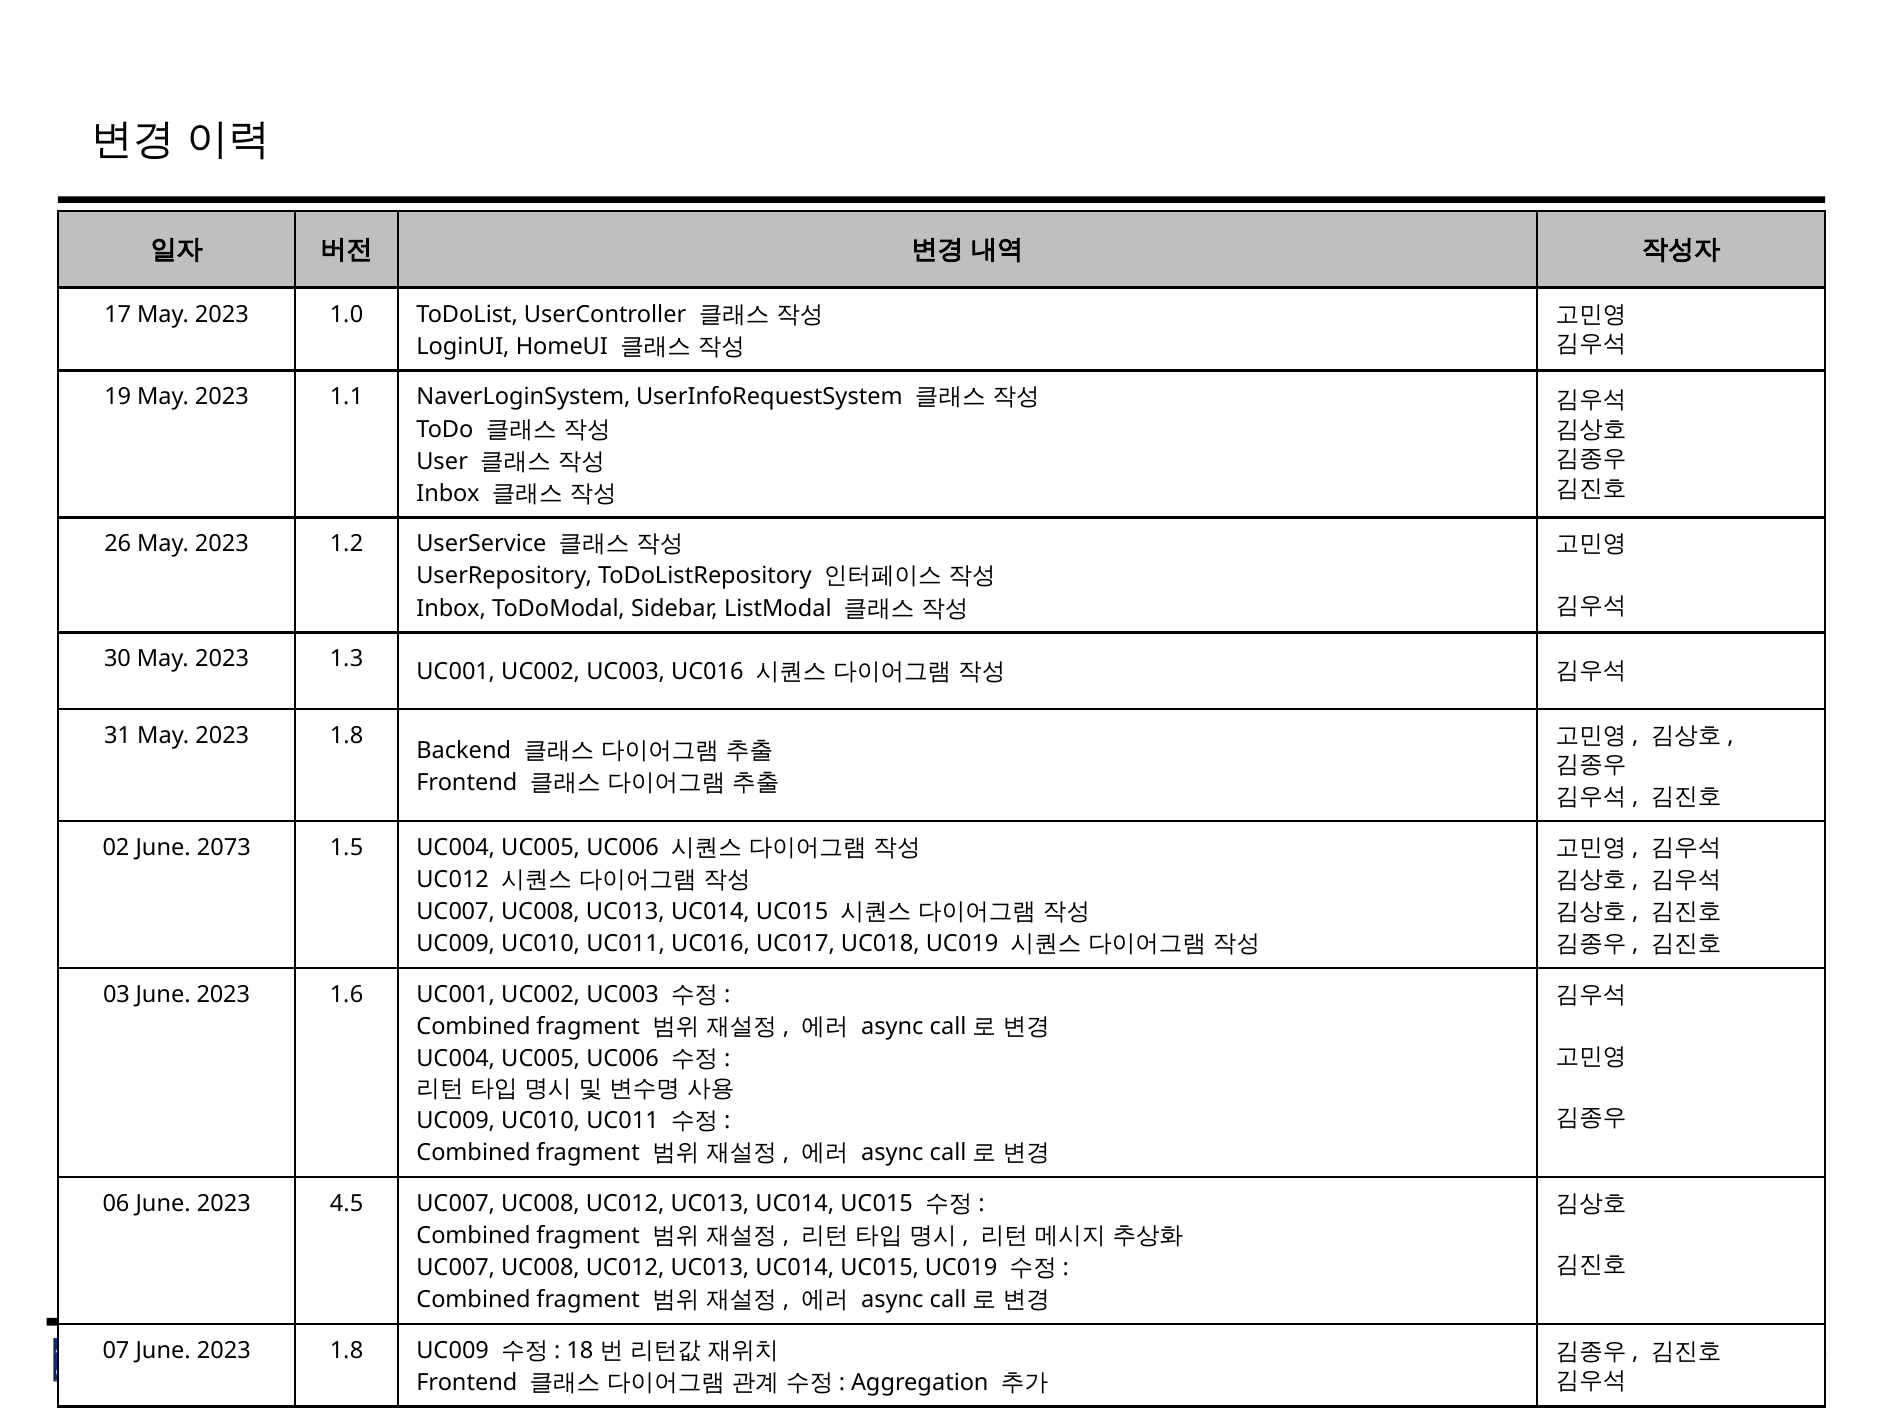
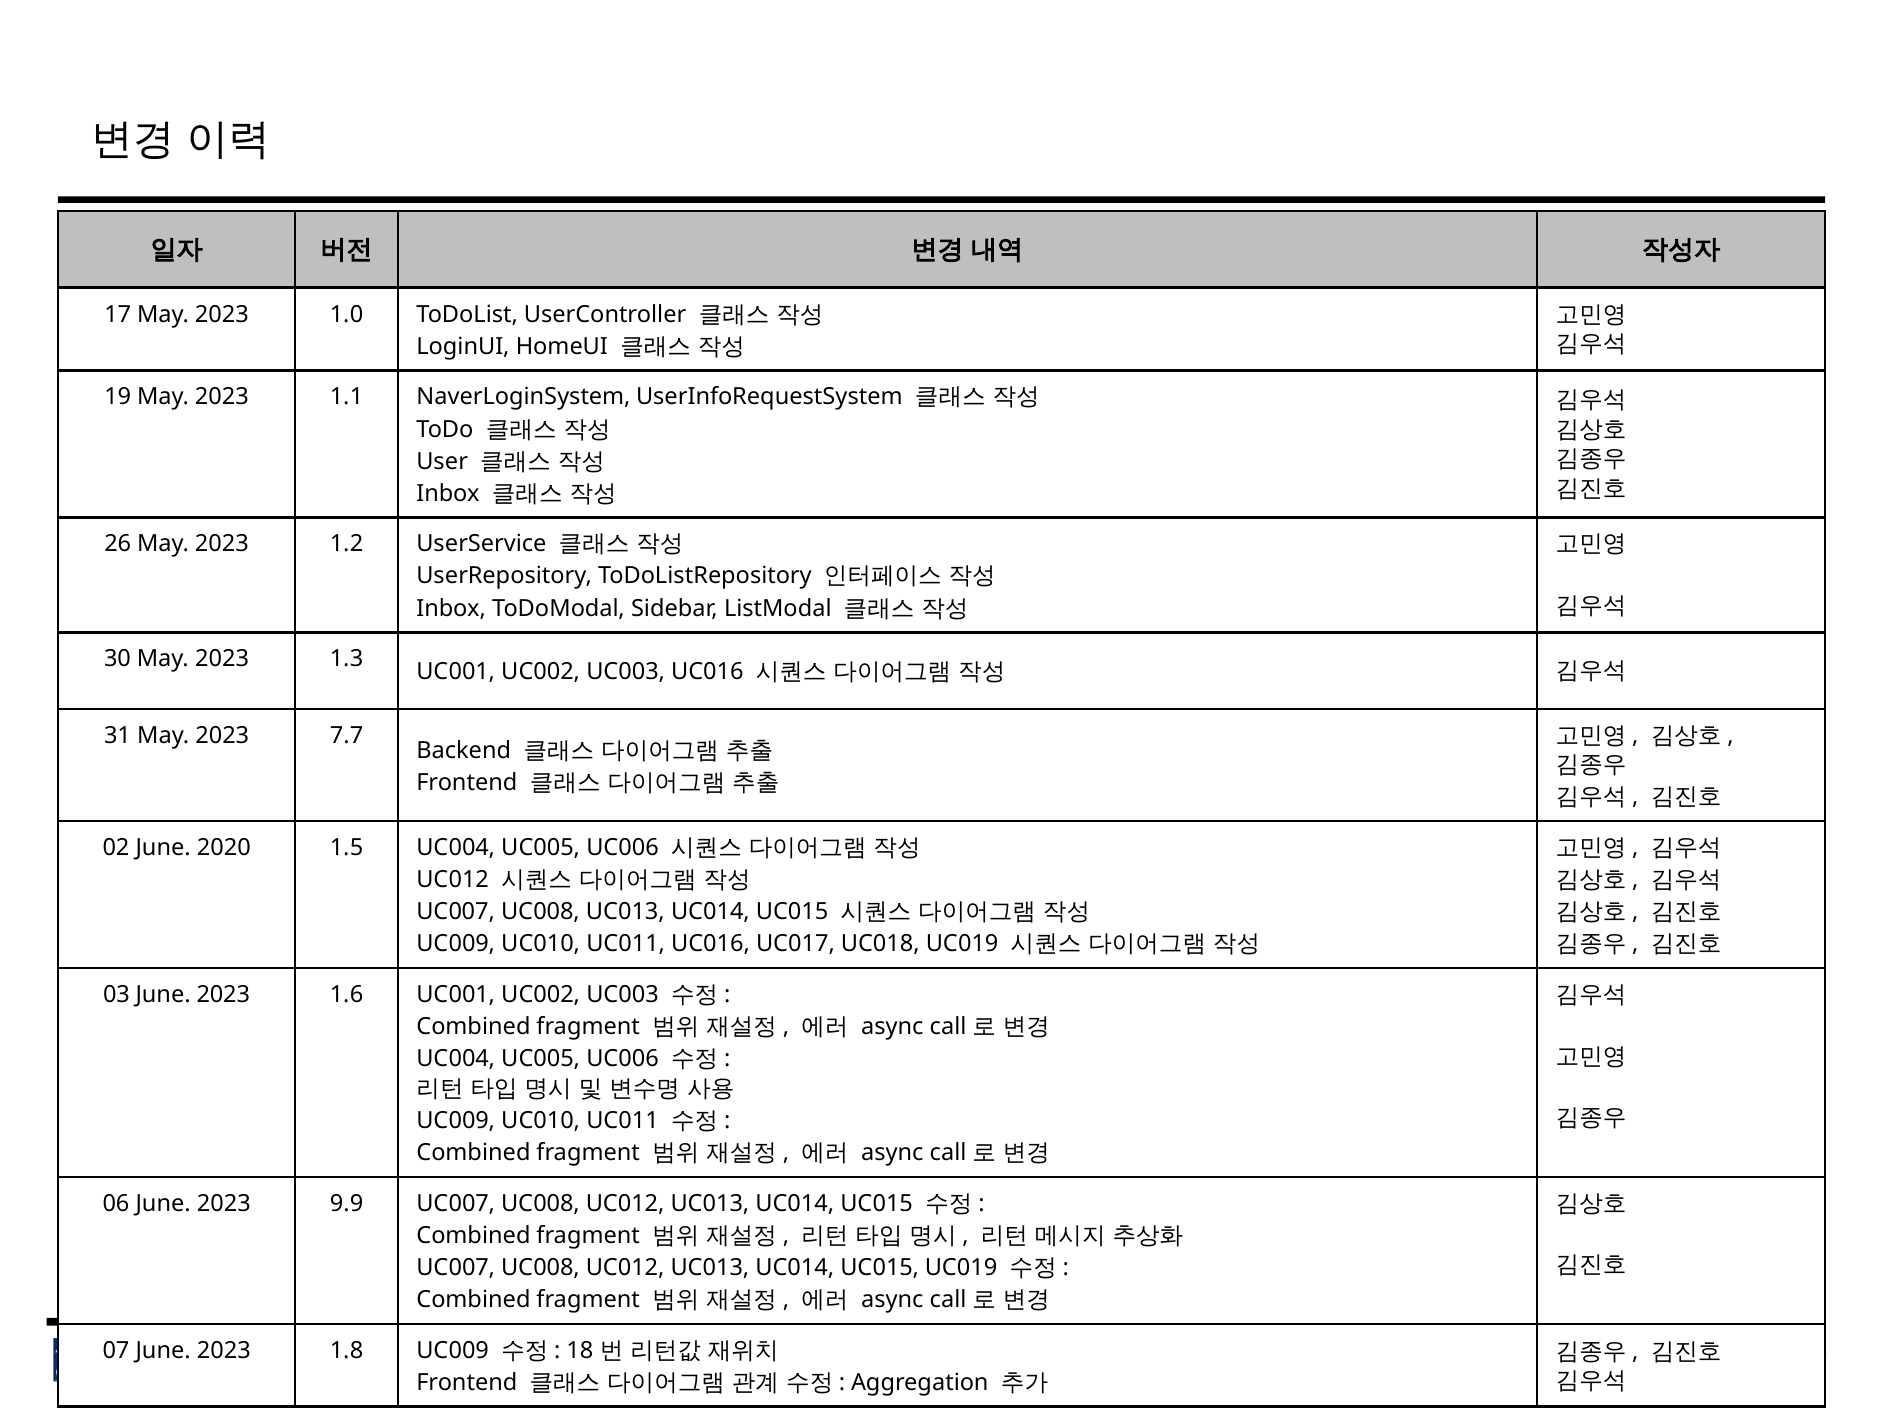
May 2023 1.8: 1.8 -> 7.7 (347, 736)
2073: 2073 -> 2020 (224, 848)
4.5: 4.5 -> 9.9 (347, 1204)
